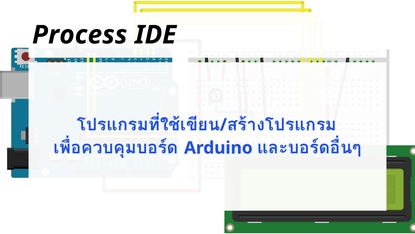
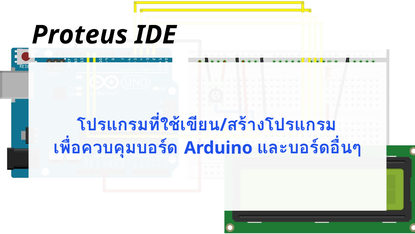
Process: Process -> Proteus (80, 35)
